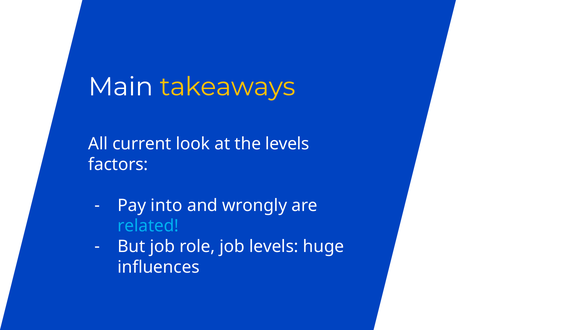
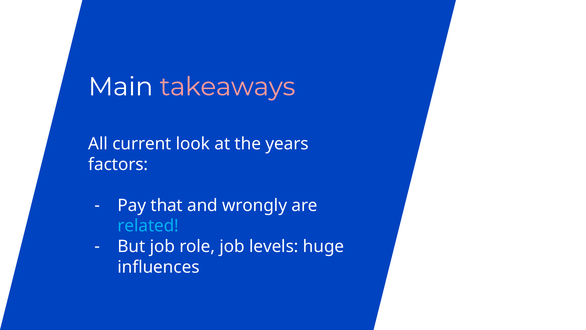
takeaways colour: yellow -> pink (228, 87)
the levels: levels -> years (287, 144)
into: into -> that (167, 205)
